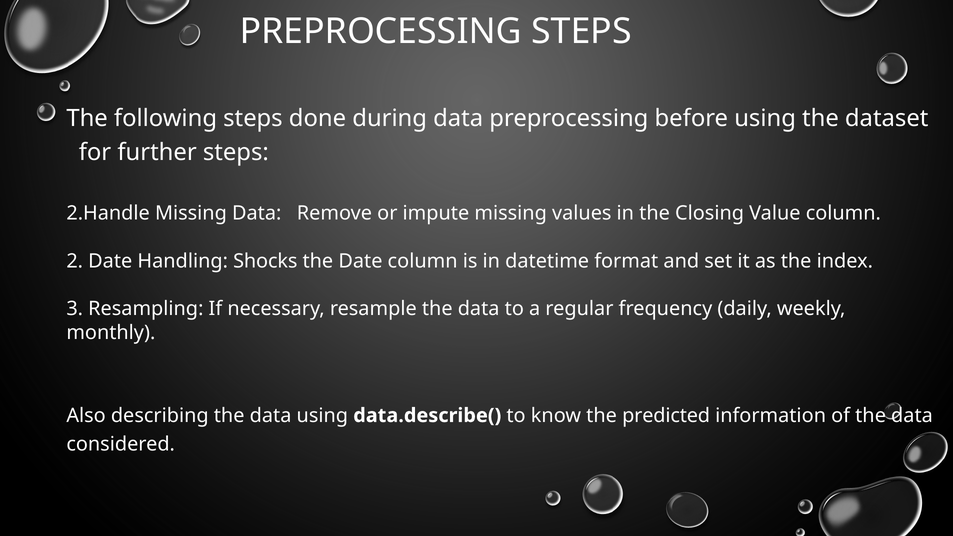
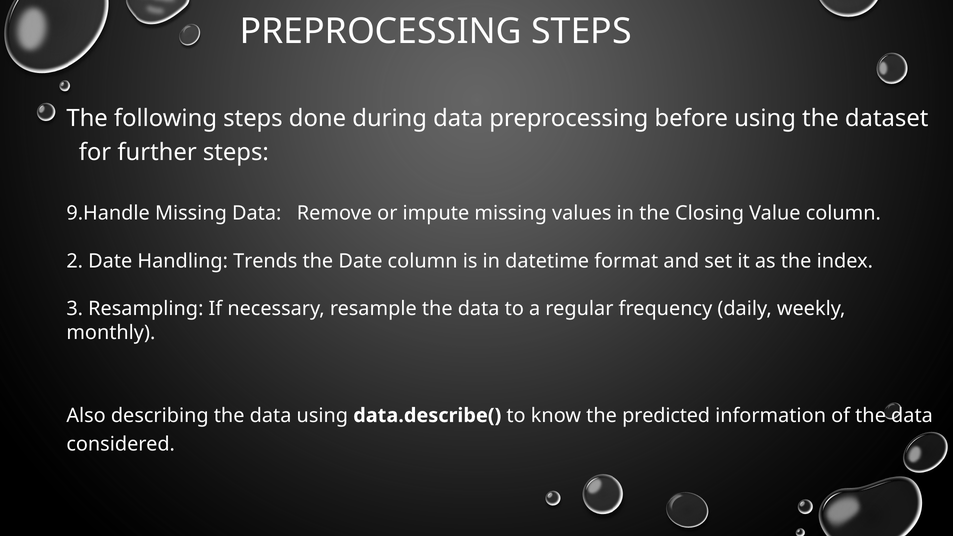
2.Handle: 2.Handle -> 9.Handle (108, 213)
Shocks: Shocks -> Trends (265, 261)
